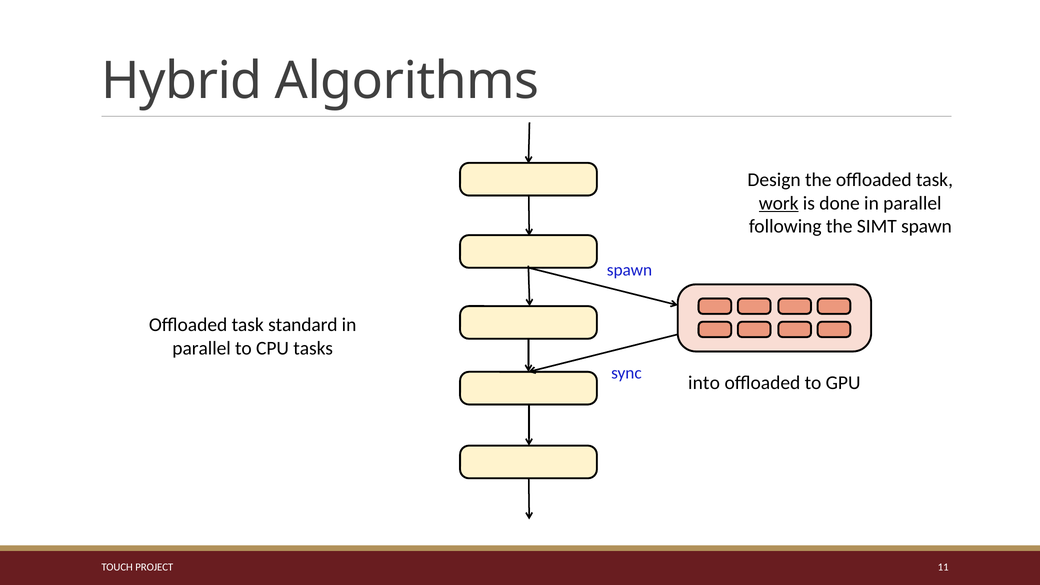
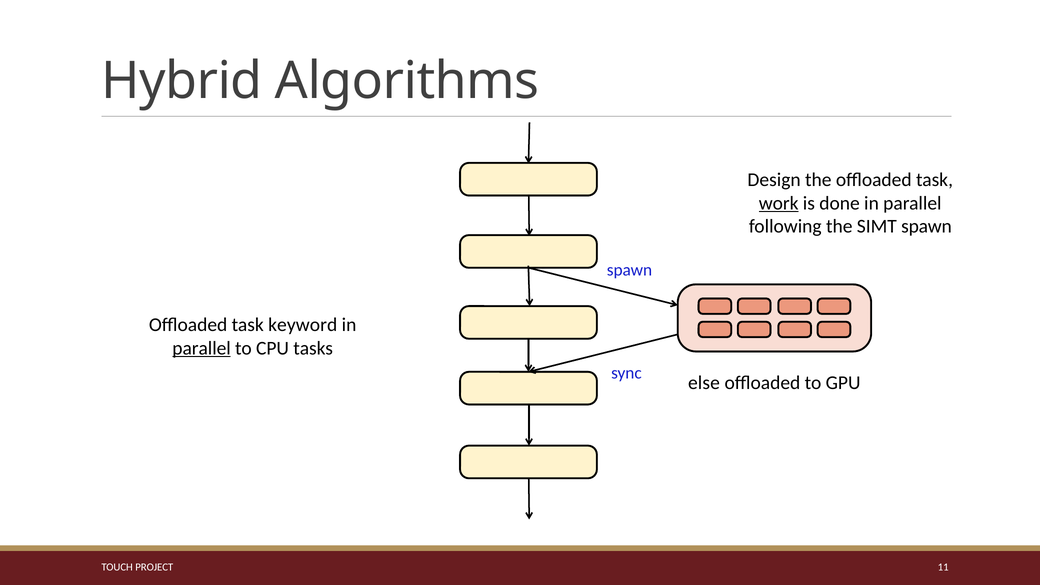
standard: standard -> keyword (303, 325)
parallel underline: none -> present (202, 348)
into: into -> else (704, 383)
